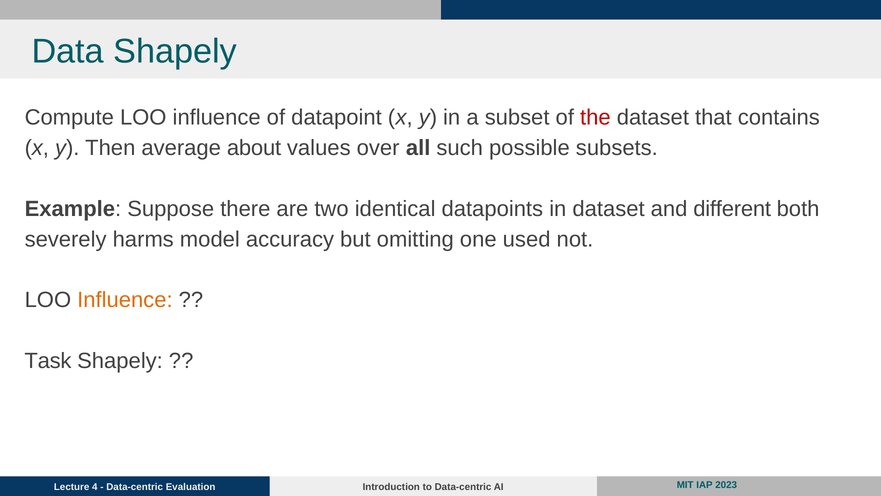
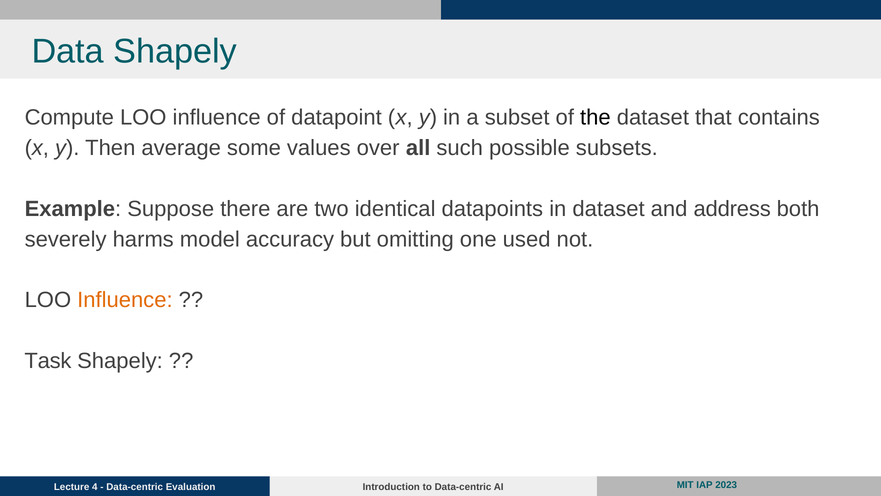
the colour: red -> black (595, 118)
about: about -> some (254, 148)
different: different -> address (732, 209)
